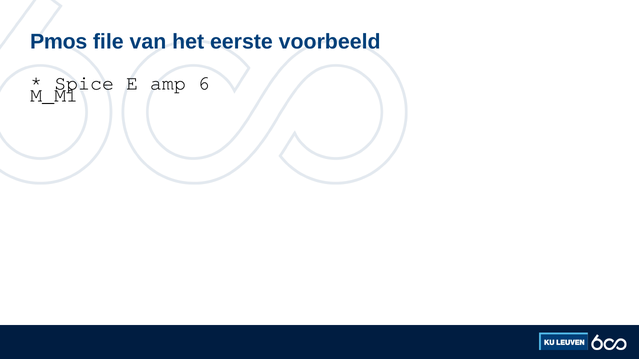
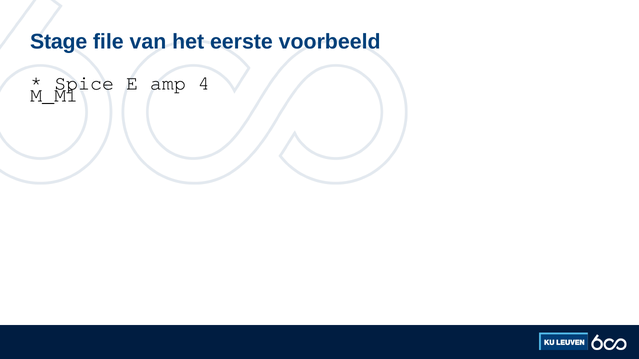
Pmos: Pmos -> Stage (59, 42)
6: 6 -> 4 (204, 83)
